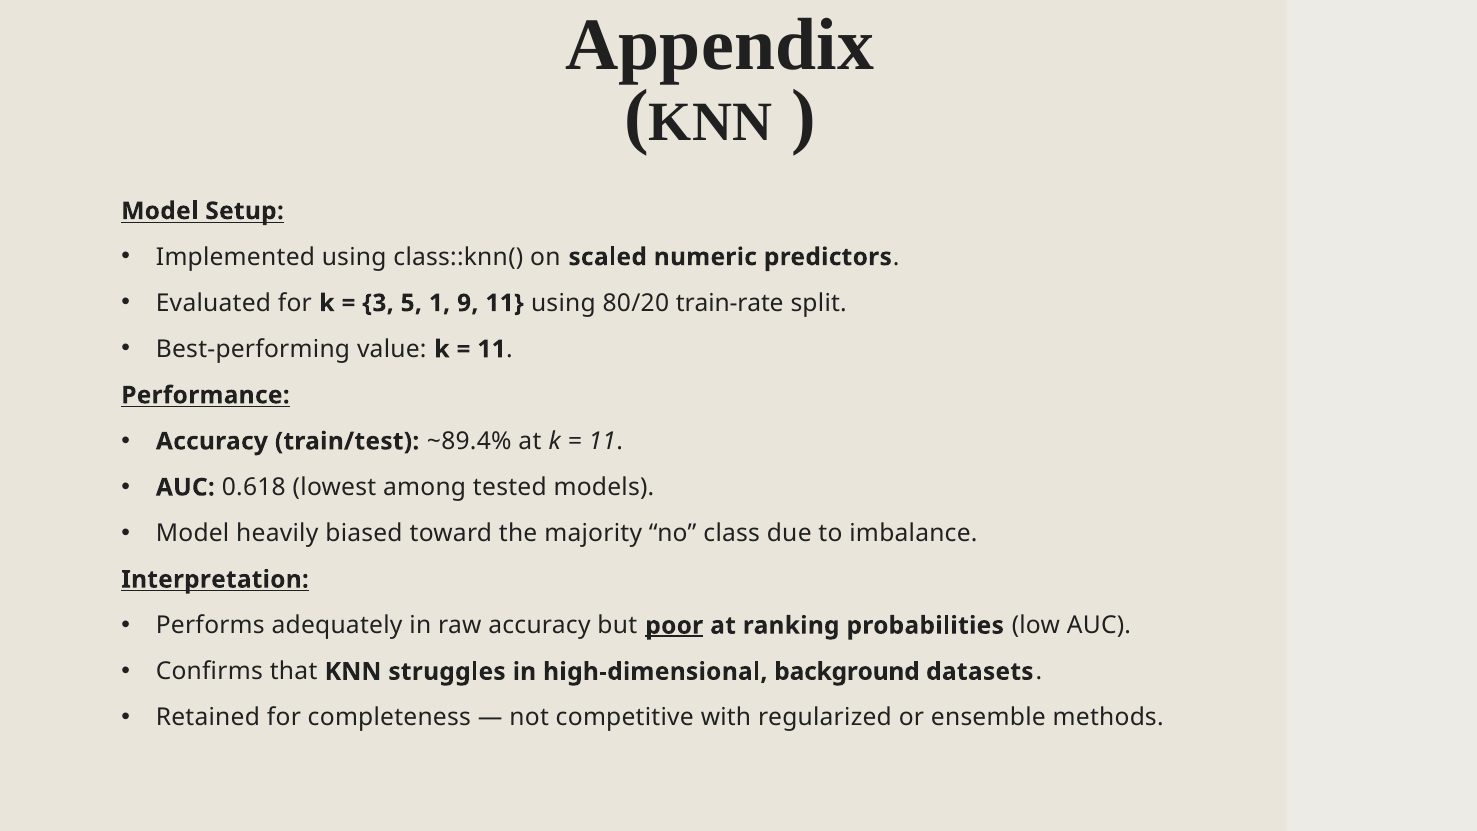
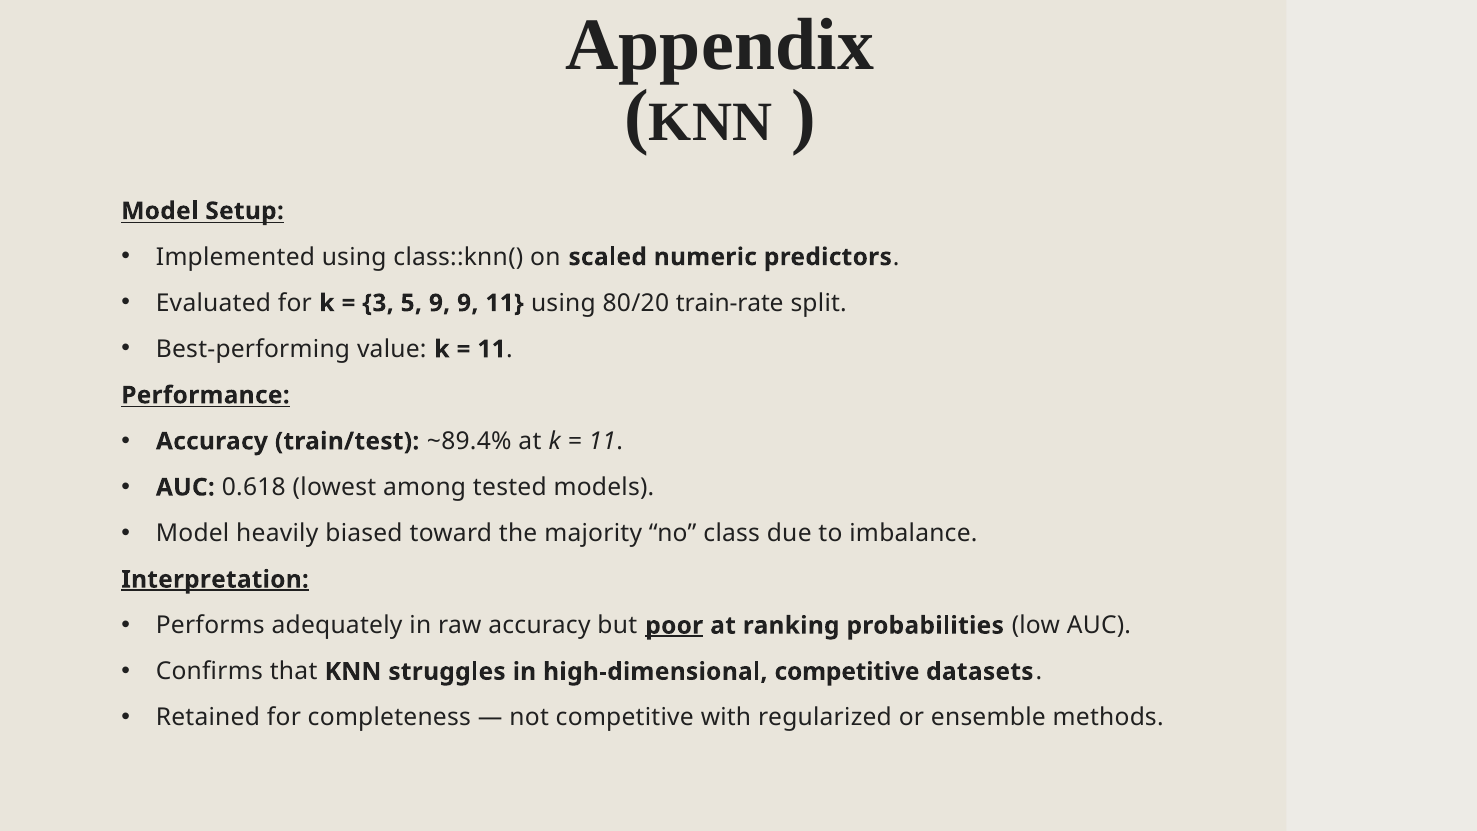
5 1: 1 -> 9 (439, 303)
Interpretation underline: none -> present (215, 579)
high-dimensional background: background -> competitive (847, 671)
